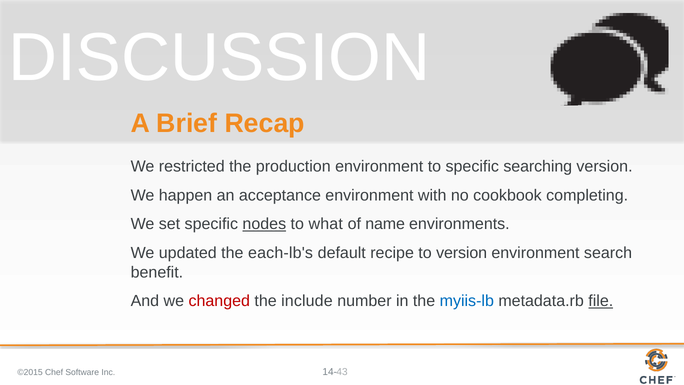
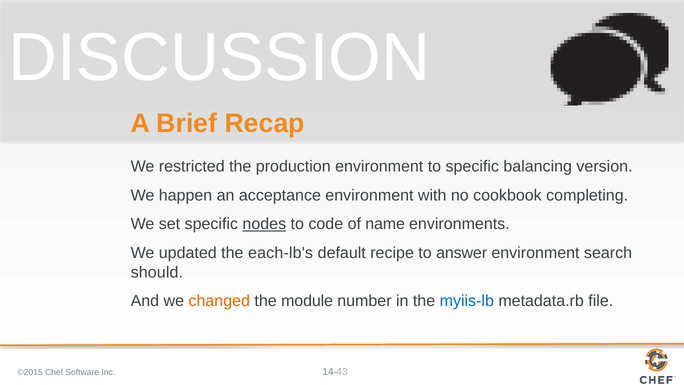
searching: searching -> balancing (538, 166)
what: what -> code (326, 224)
to version: version -> answer (462, 253)
benefit: benefit -> should (157, 272)
changed colour: red -> orange (219, 301)
include: include -> module (307, 301)
file underline: present -> none (601, 301)
